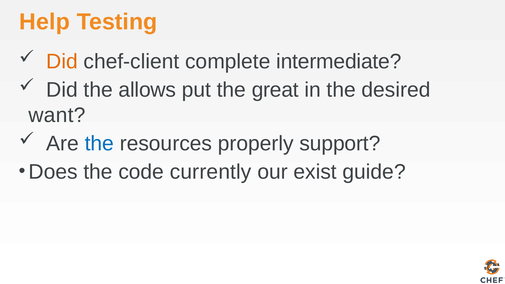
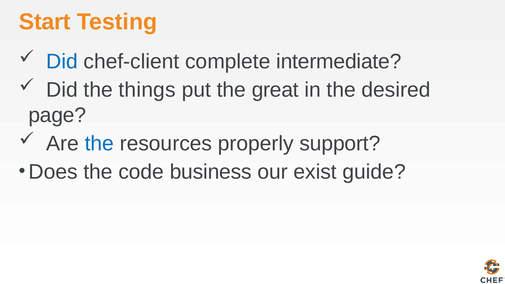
Help: Help -> Start (45, 22)
Did colour: orange -> blue (62, 61)
allows: allows -> things (147, 90)
want: want -> page (57, 115)
currently: currently -> business (211, 172)
